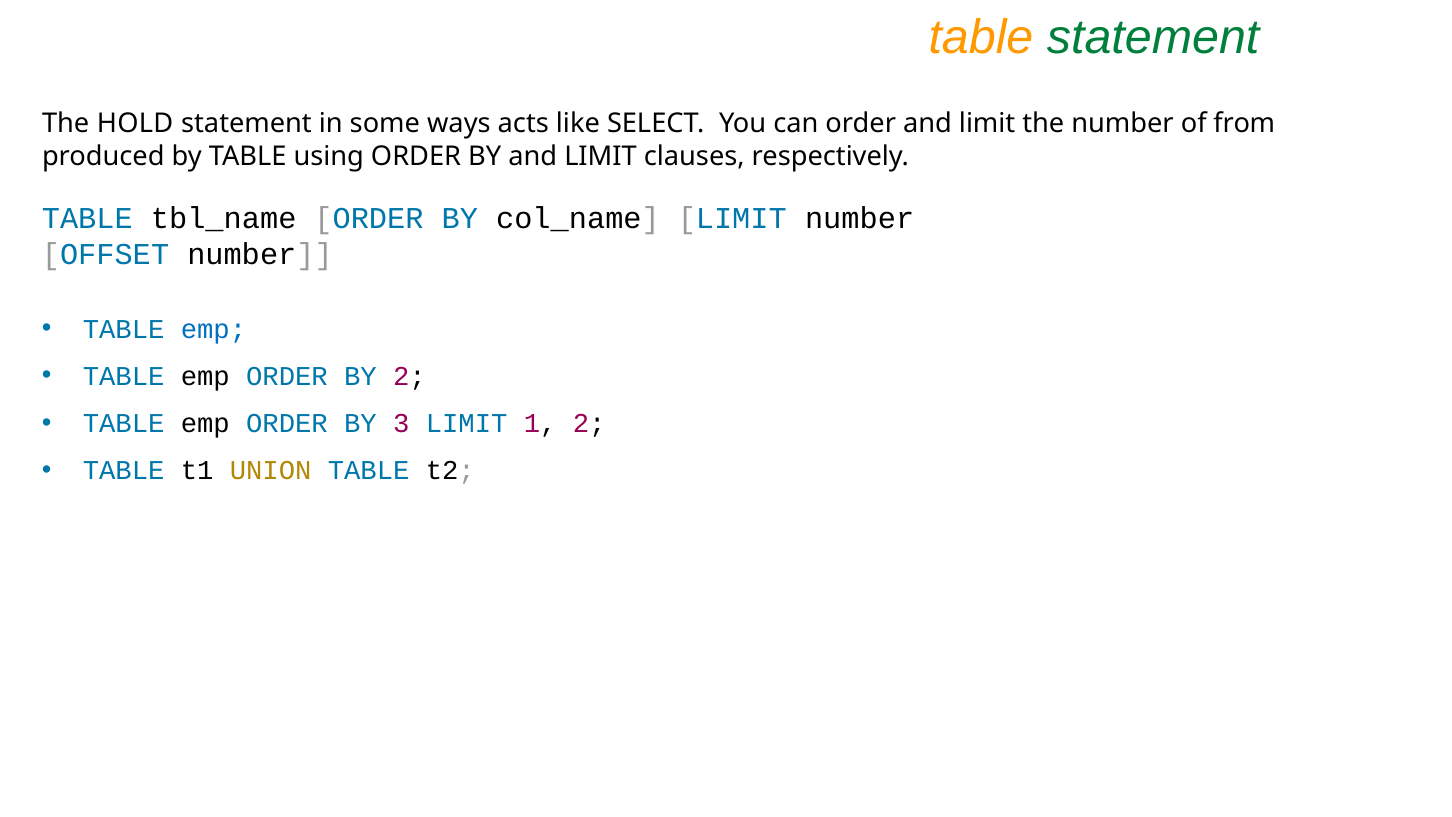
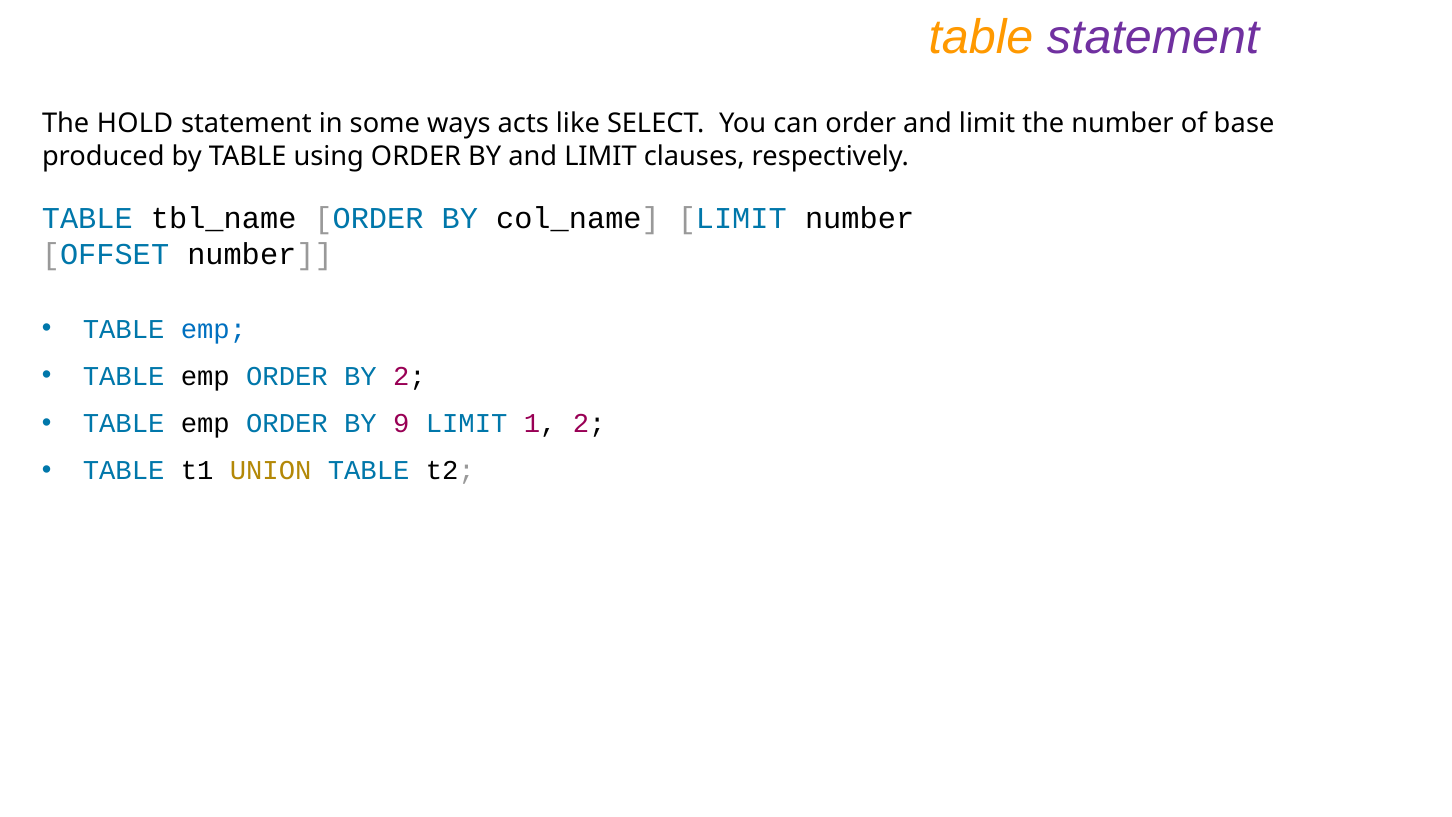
statement colour: green -> purple (1153, 38)
from: from -> base (1244, 123)
3: 3 -> 9 (401, 423)
